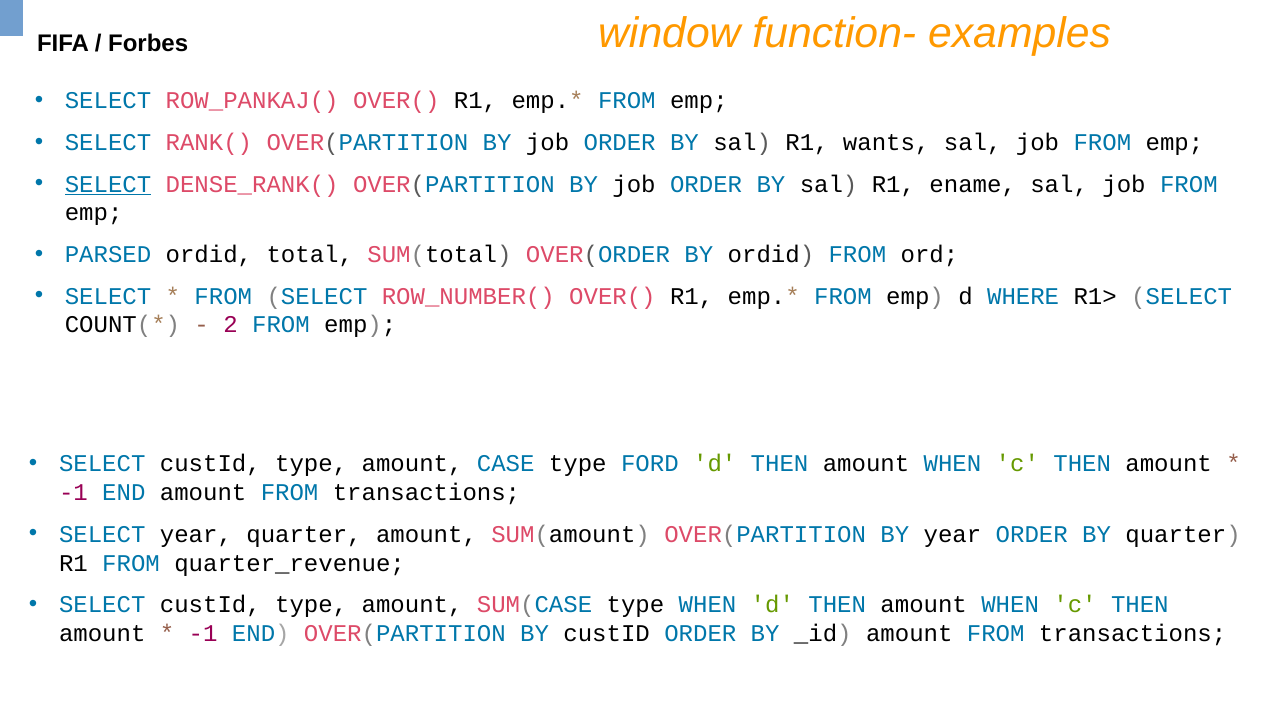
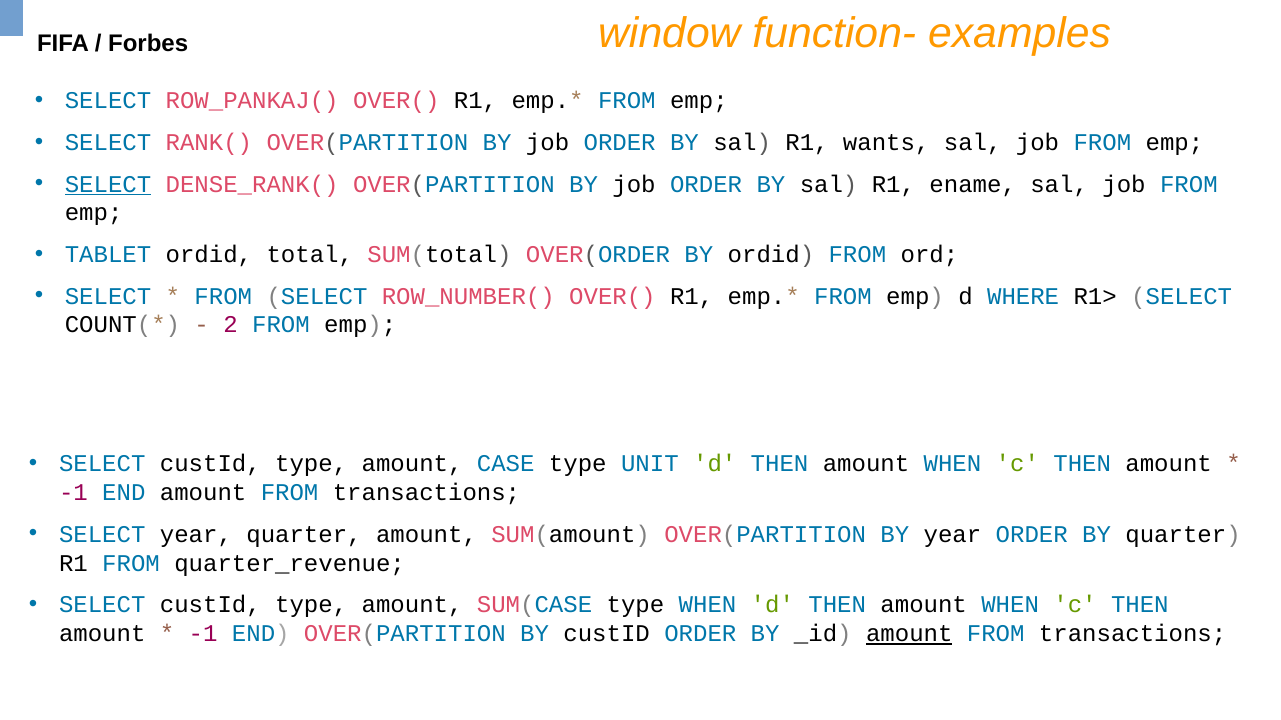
PARSED: PARSED -> TABLET (108, 255)
FORD: FORD -> UNIT (650, 464)
amount underline: none -> present (909, 634)
